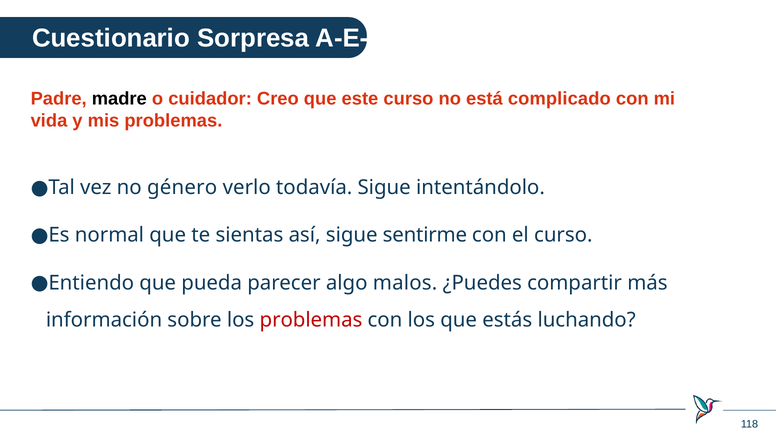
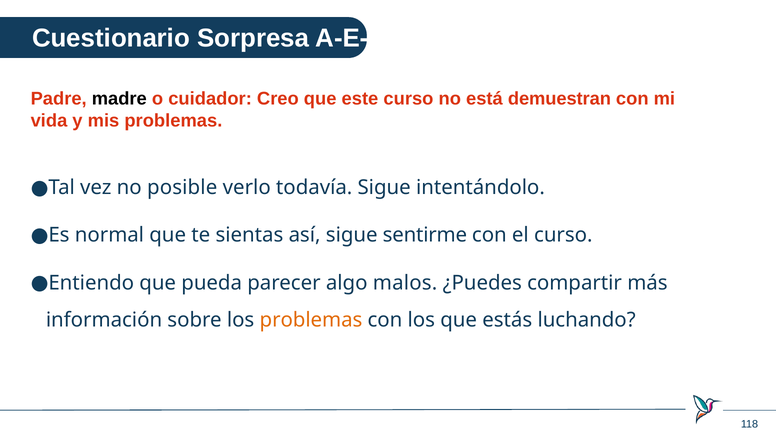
complicado: complicado -> demuestran (559, 99)
género: género -> posible (182, 187)
problemas colour: red -> orange (311, 319)
